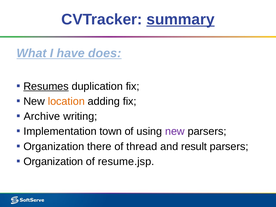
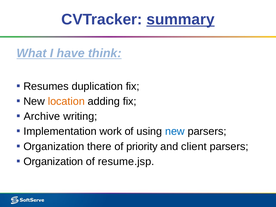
does: does -> think (105, 53)
Resumes underline: present -> none (46, 86)
town: town -> work (111, 131)
new colour: purple -> blue (175, 131)
thread: thread -> priority (142, 146)
result: result -> client (194, 146)
